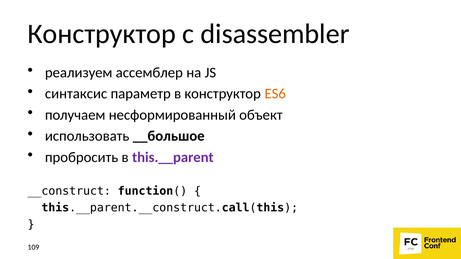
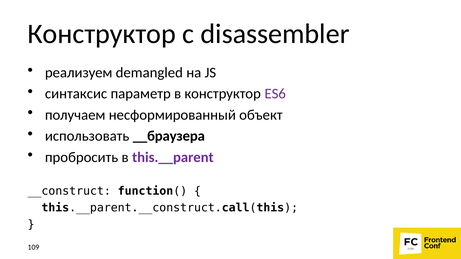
ассемблер: ассемблер -> demangled (149, 73)
ES6 colour: orange -> purple (275, 94)
__большое: __большое -> __браузера (169, 136)
